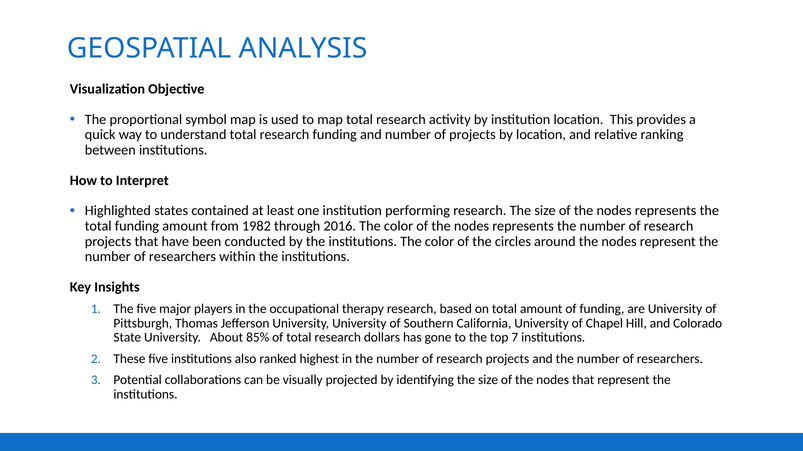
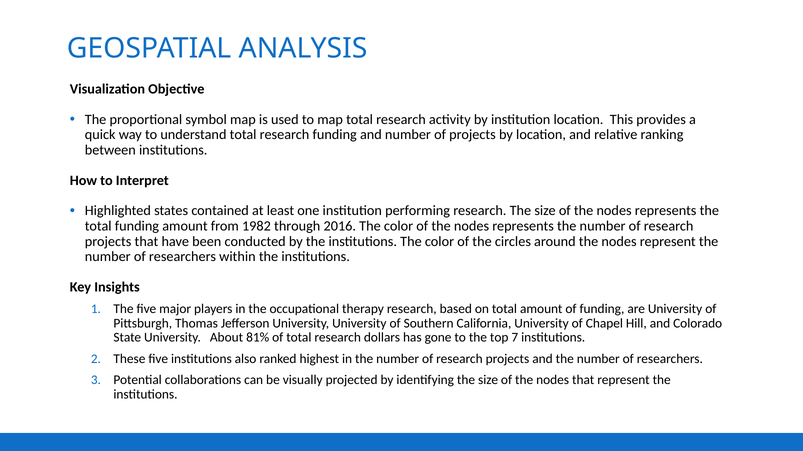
85%: 85% -> 81% (258, 338)
